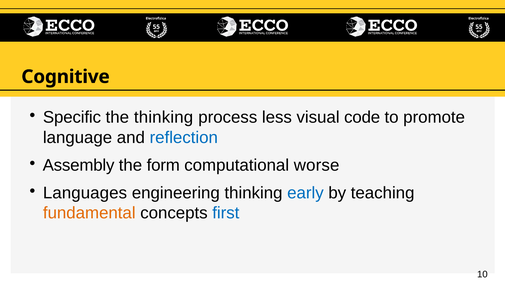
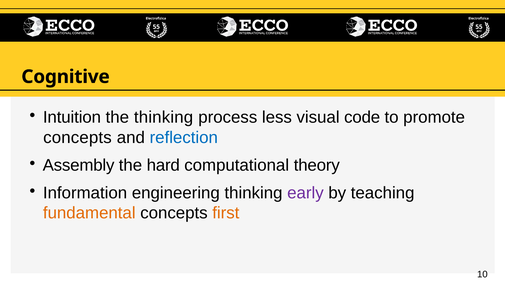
Specific: Specific -> Intuition (72, 117)
language: language -> concepts (77, 138)
form: form -> hard (163, 165)
worse: worse -> theory (317, 165)
Languages: Languages -> Information (85, 193)
early colour: blue -> purple (305, 193)
first colour: blue -> orange (226, 213)
